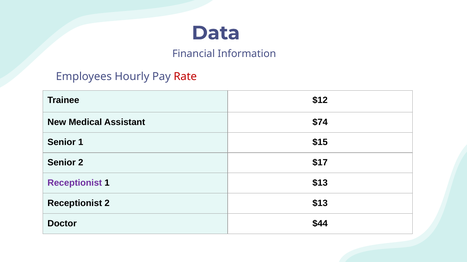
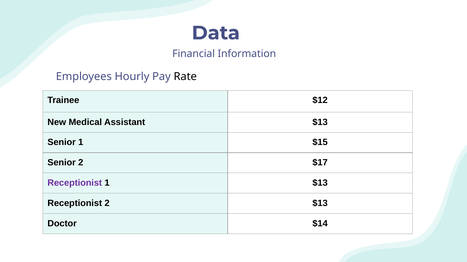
Rate colour: red -> black (185, 77)
Assistant $74: $74 -> $13 (320, 122)
$44: $44 -> $14 (320, 224)
